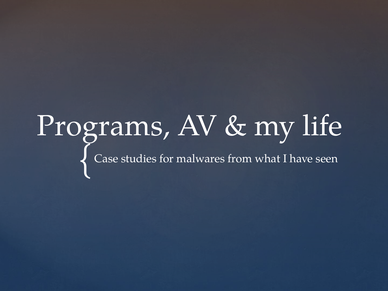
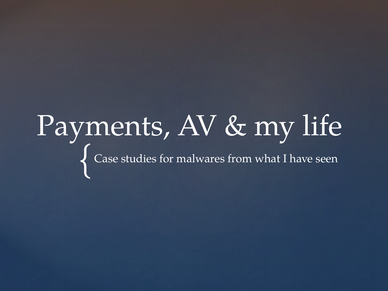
Programs: Programs -> Payments (104, 126)
